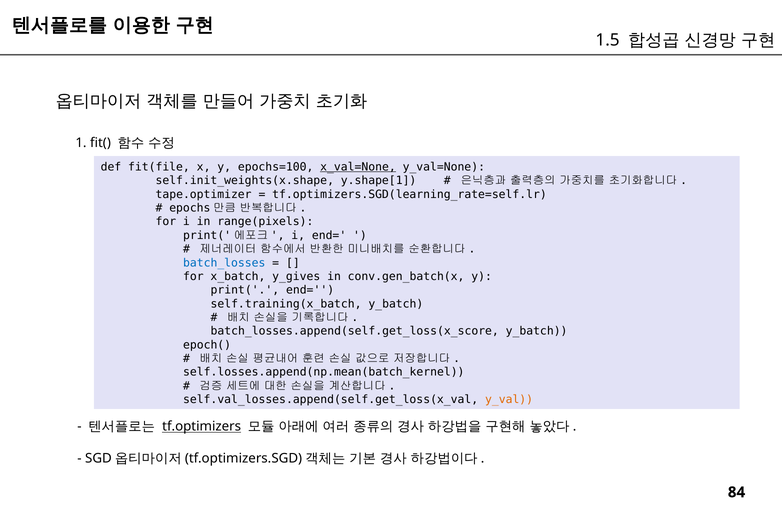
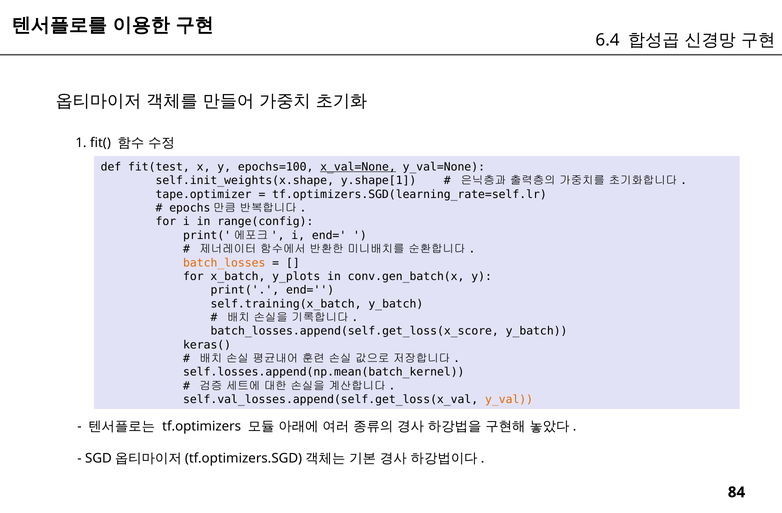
1.5: 1.5 -> 6.4 (608, 40)
fit(file: fit(file -> fit(test (159, 167)
range(pixels: range(pixels -> range(config (265, 222)
batch_losses colour: blue -> orange (224, 263)
y_gives: y_gives -> y_plots (296, 277)
epoch(: epoch( -> keras( (207, 345)
tf.optimizers underline: present -> none (202, 427)
